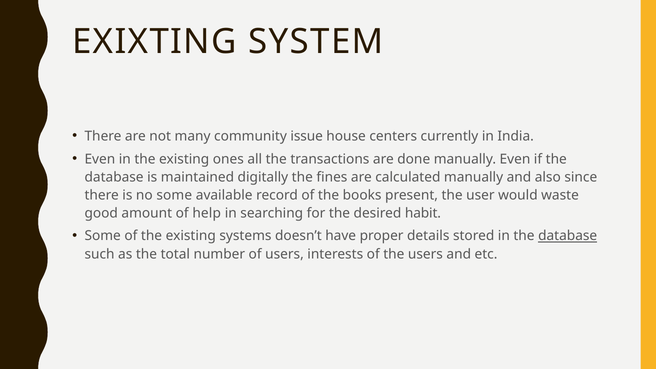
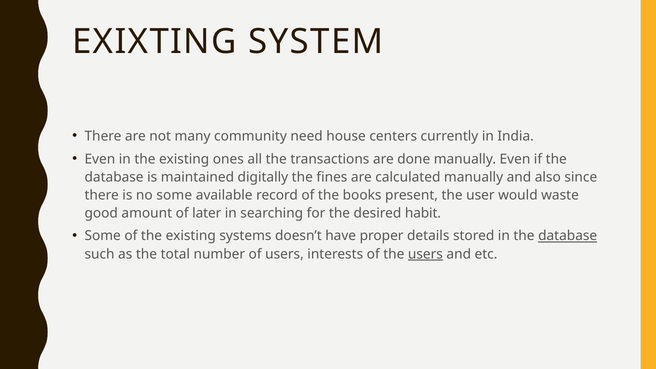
issue: issue -> need (307, 136)
help: help -> later (207, 213)
users underline: none -> present (425, 254)
